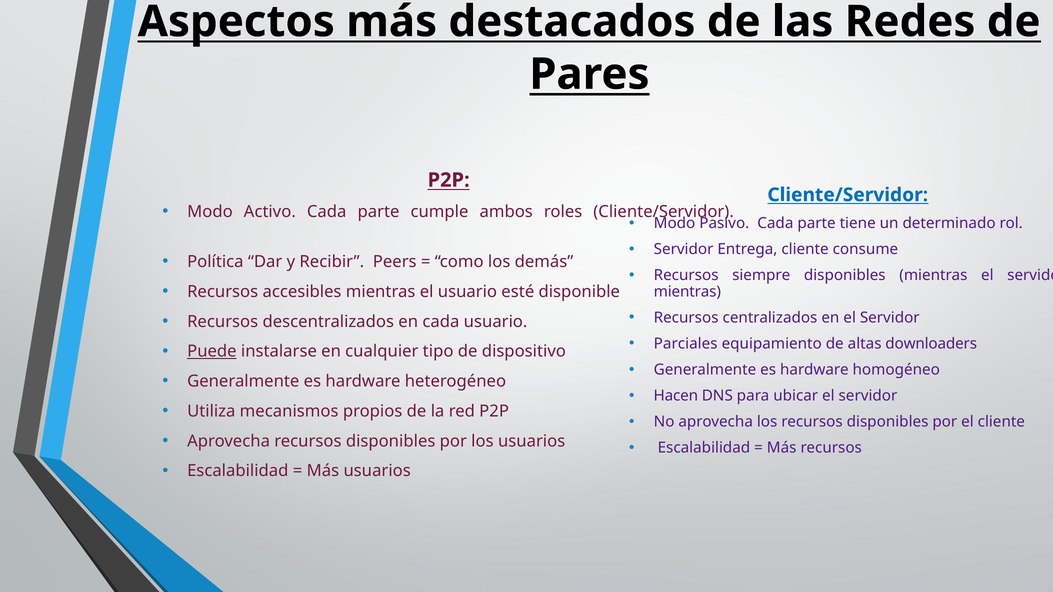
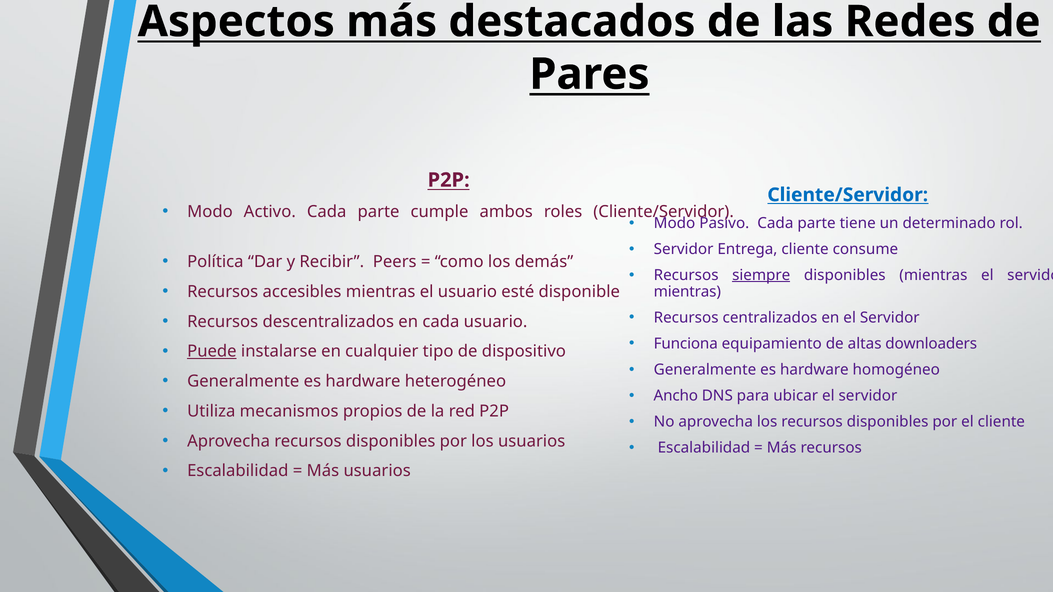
siempre underline: none -> present (761, 275)
Parciales: Parciales -> Funciona (686, 344)
Hacen: Hacen -> Ancho (676, 396)
